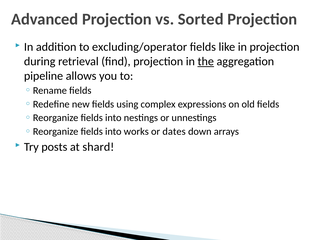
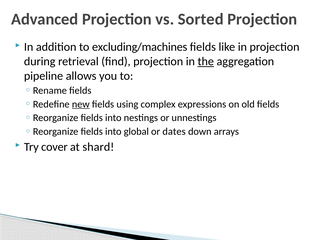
excluding/operator: excluding/operator -> excluding/machines (140, 47)
new underline: none -> present (81, 104)
works: works -> global (136, 132)
posts: posts -> cover (54, 147)
